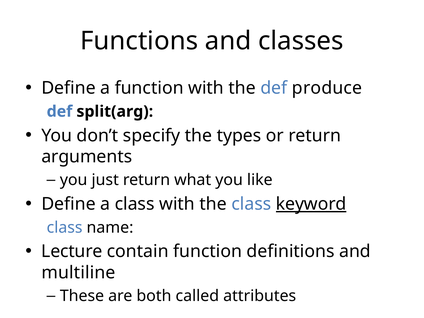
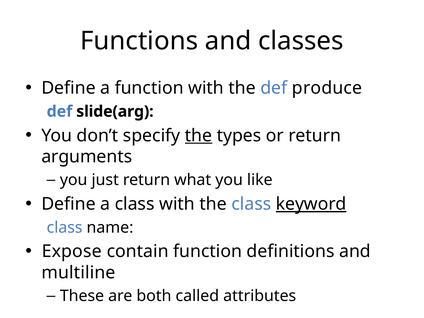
split(arg: split(arg -> slide(arg (115, 111)
the underline: none -> present (199, 136)
Lecture: Lecture -> Expose (72, 251)
